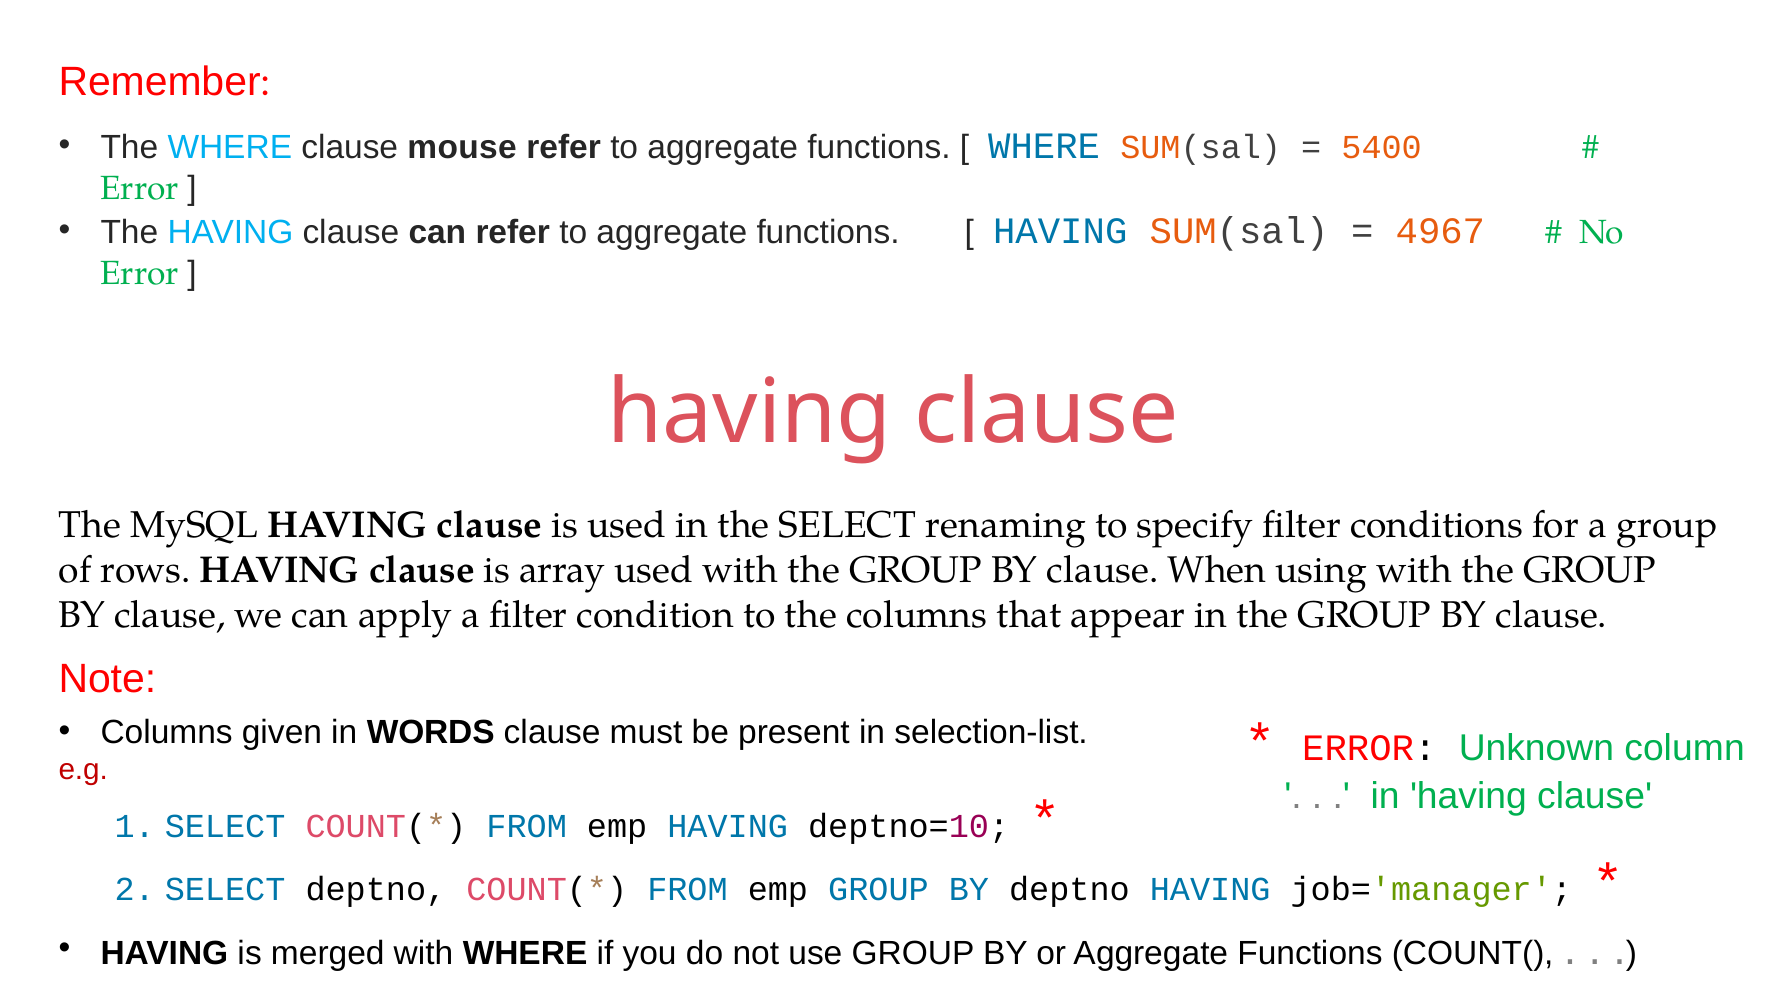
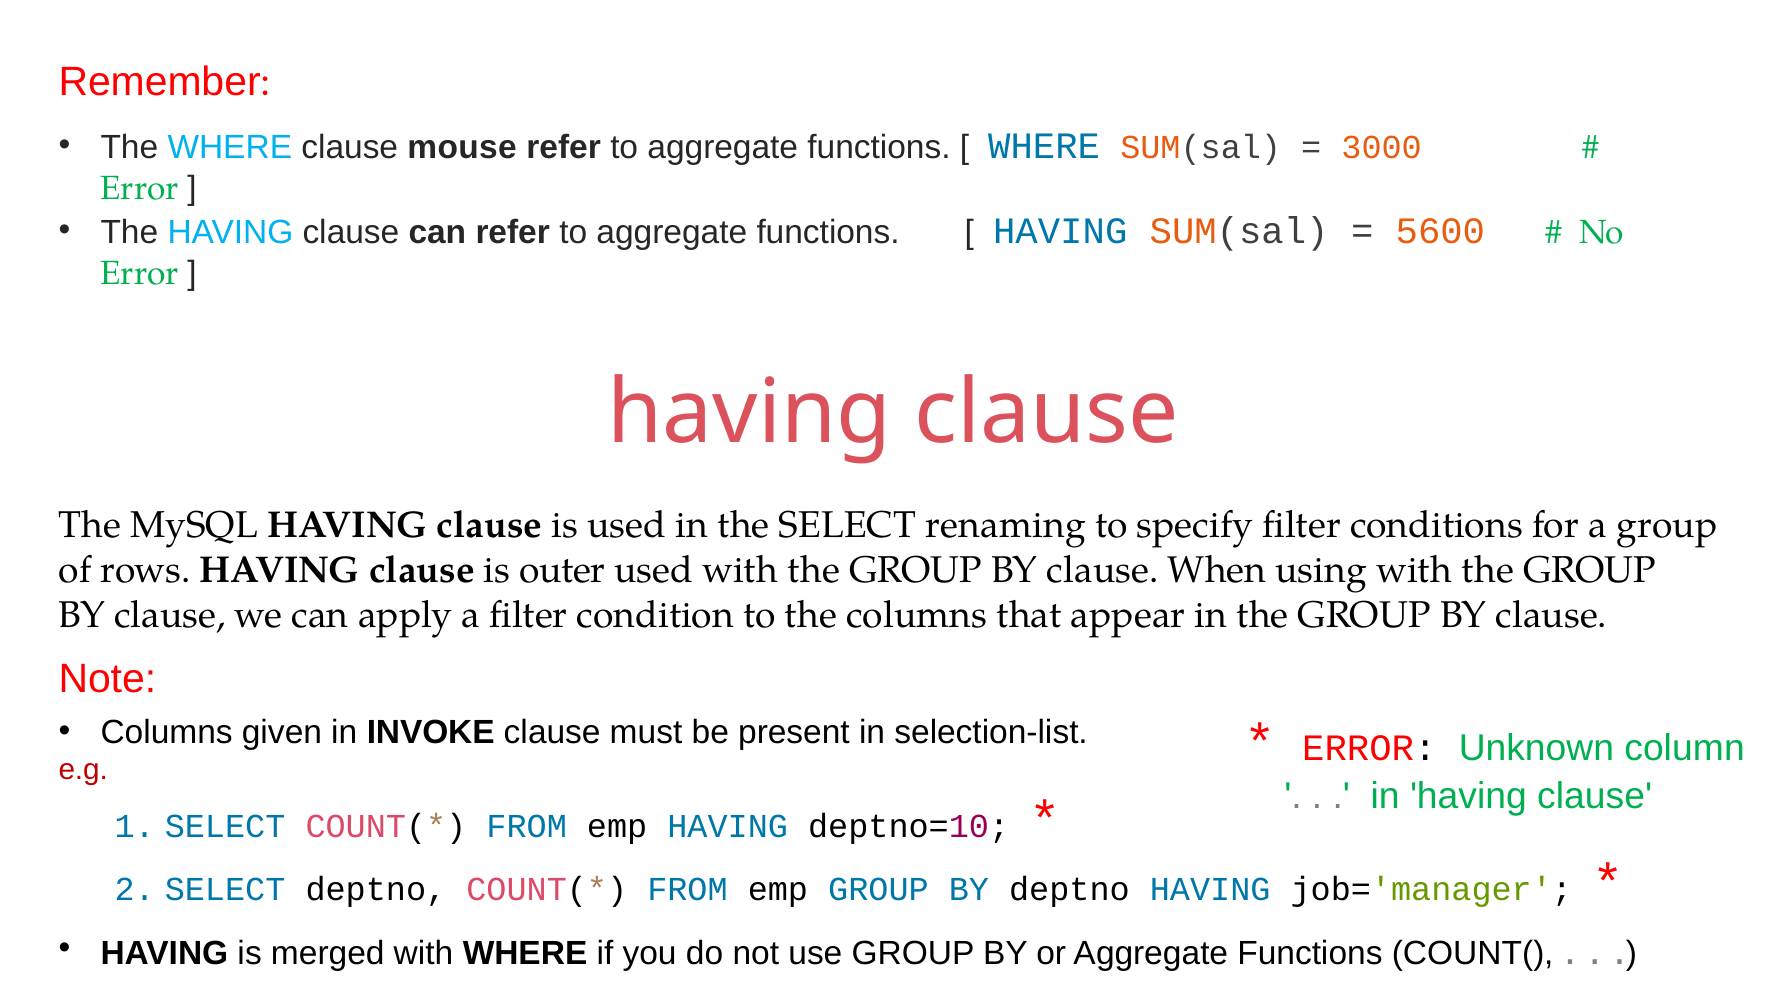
5400: 5400 -> 3000 (1382, 148)
4967: 4967 -> 5600 (1440, 231)
array: array -> outer (562, 570)
WORDS: WORDS -> INVOKE (431, 732)
